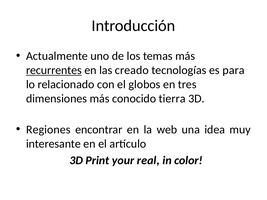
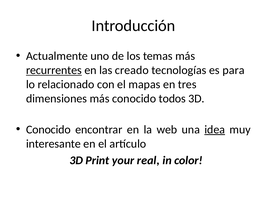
globos: globos -> mapas (144, 85)
tierra: tierra -> todos (172, 99)
Regiones: Regiones -> Conocido (48, 130)
idea underline: none -> present (215, 130)
